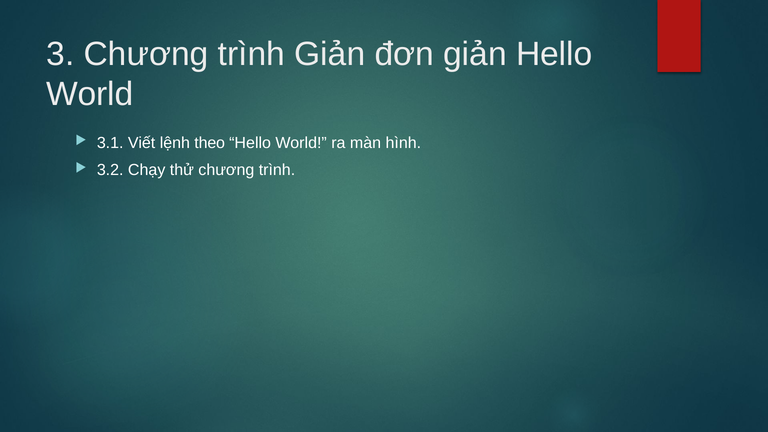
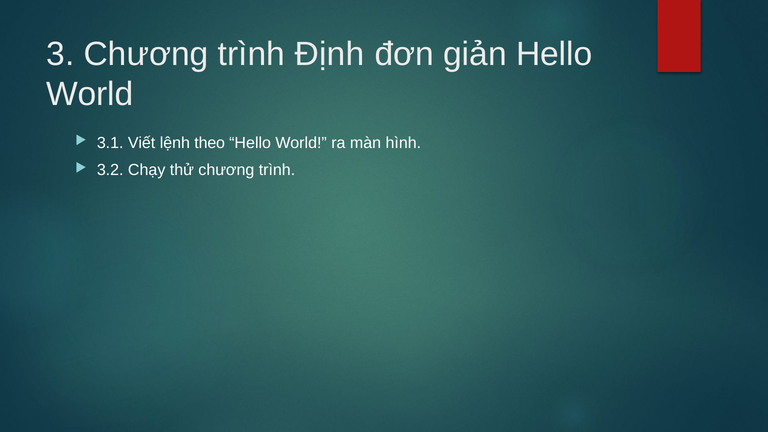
trình Giản: Giản -> Định (330, 54)
